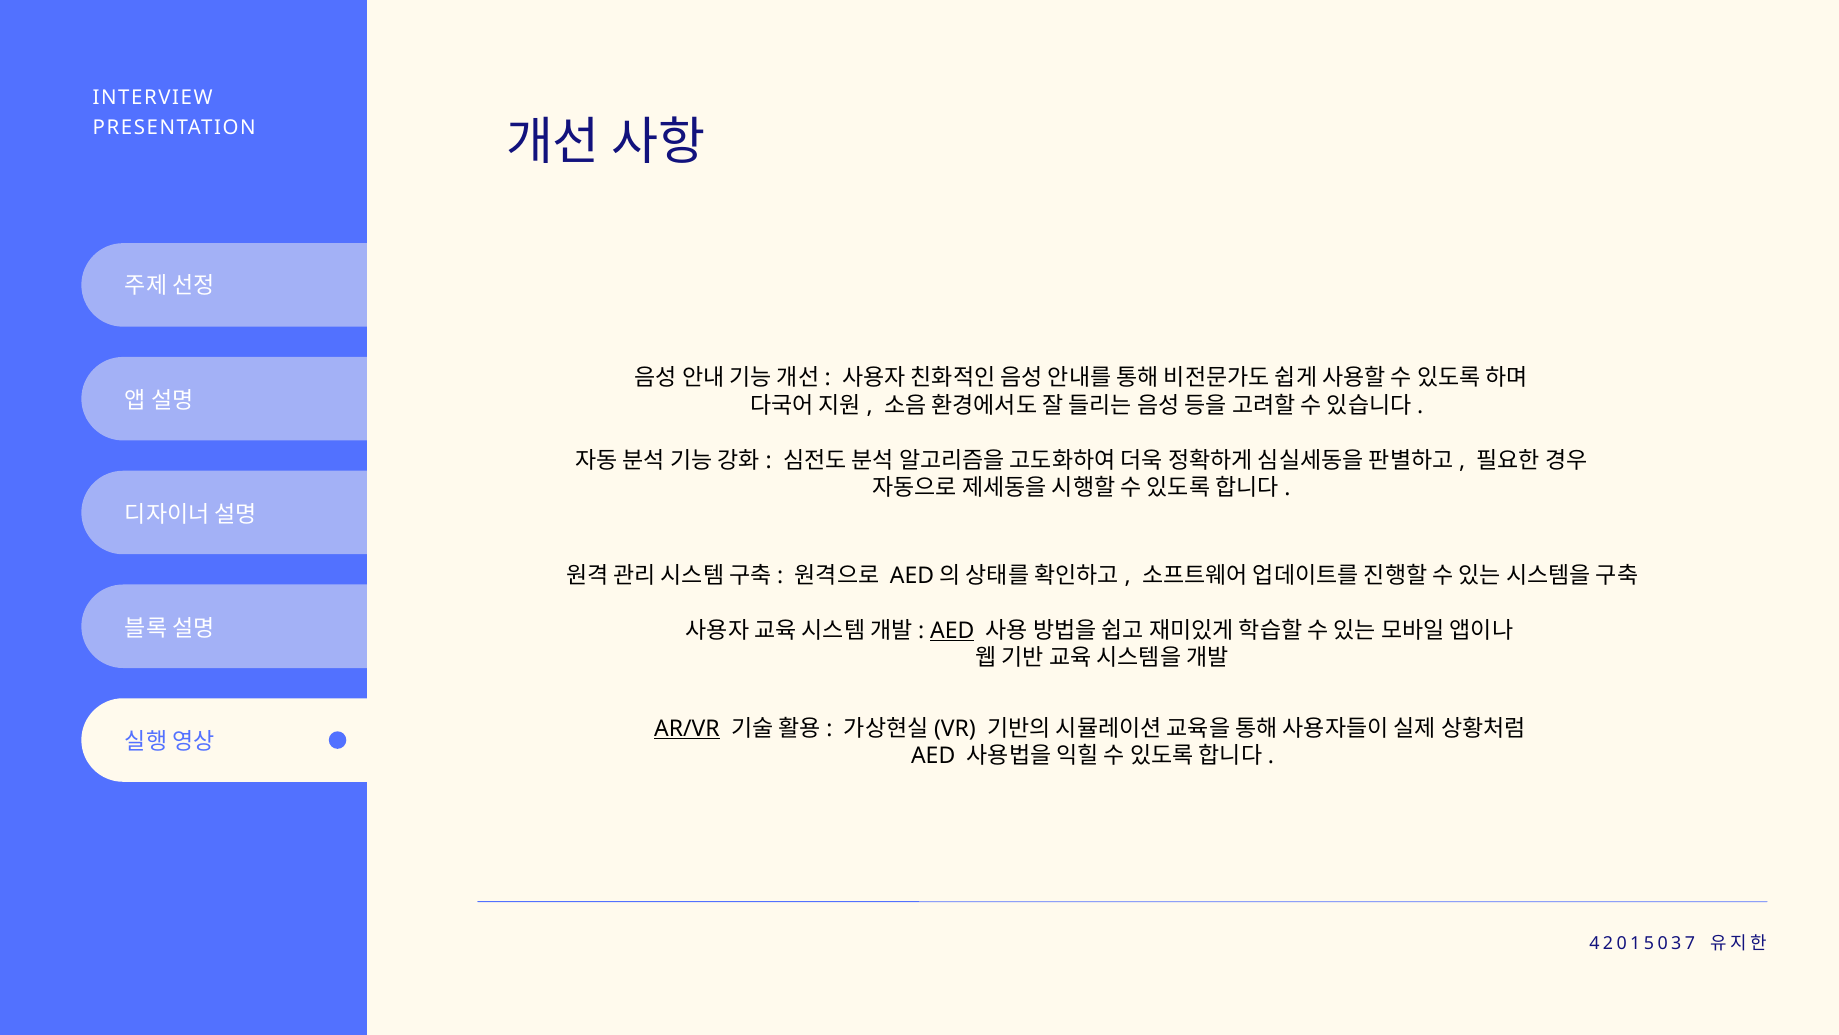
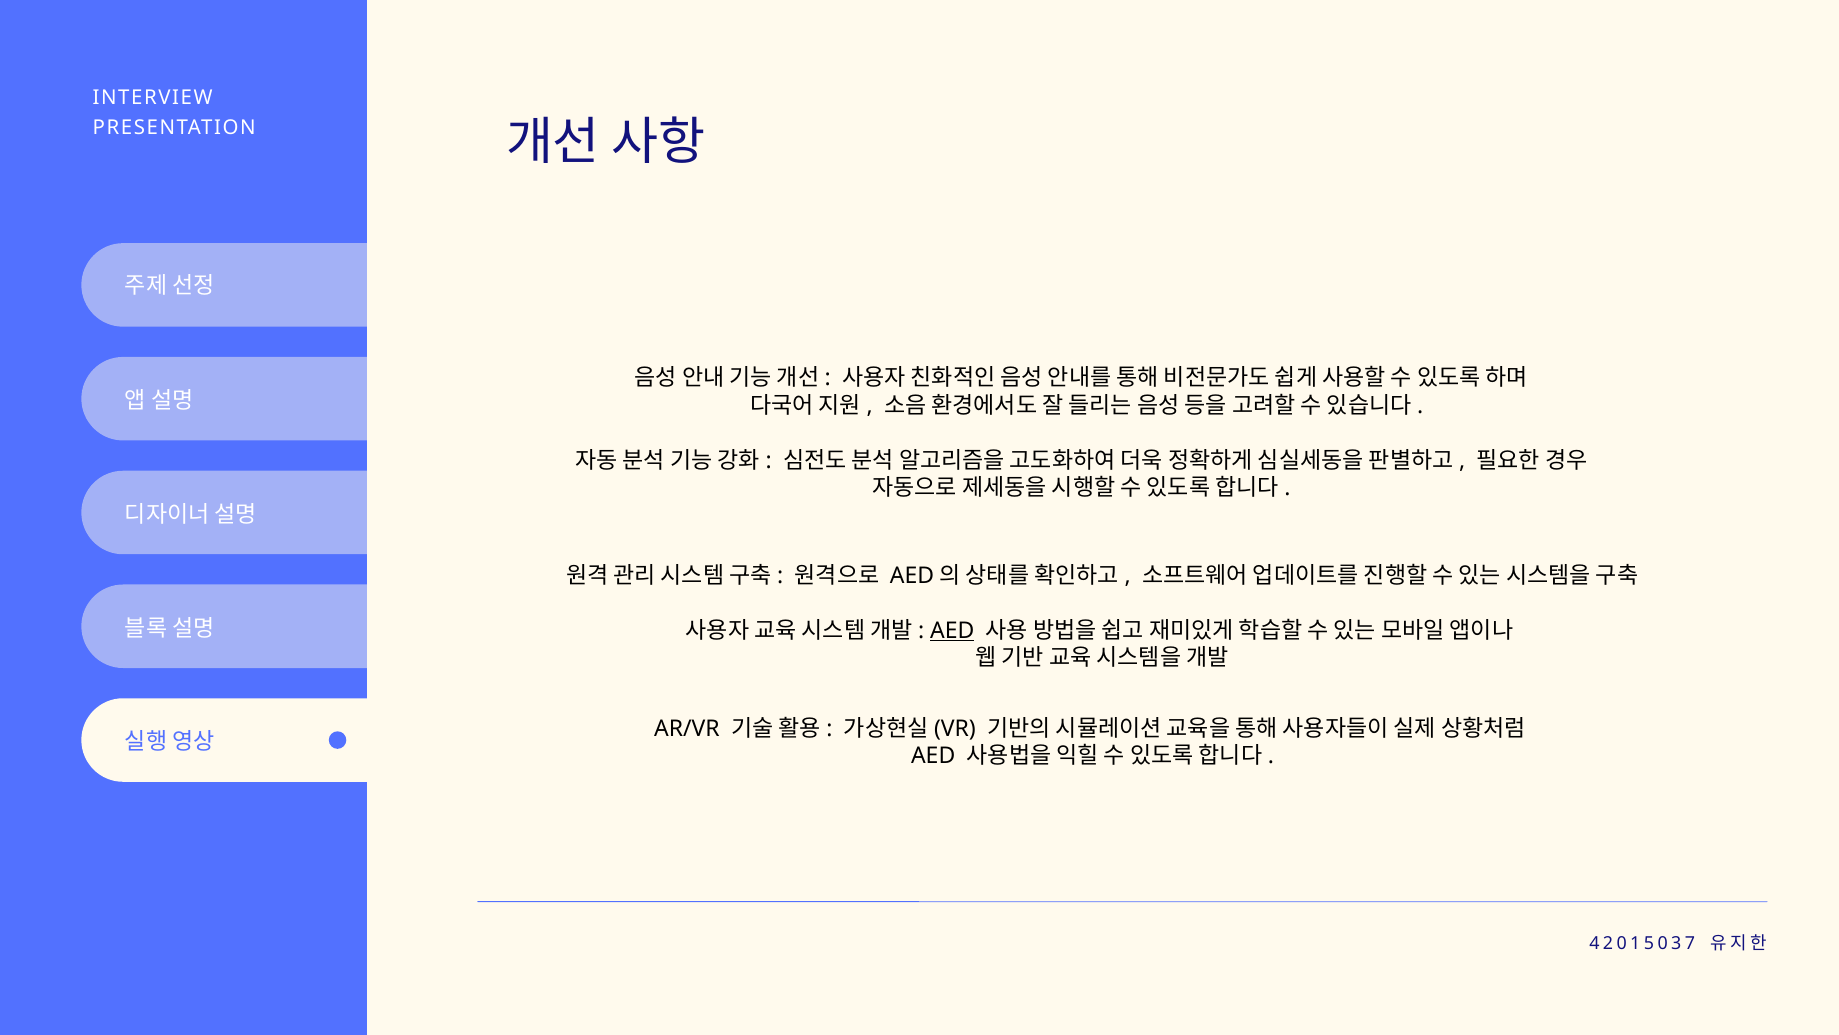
AR/VR underline: present -> none (687, 728)
